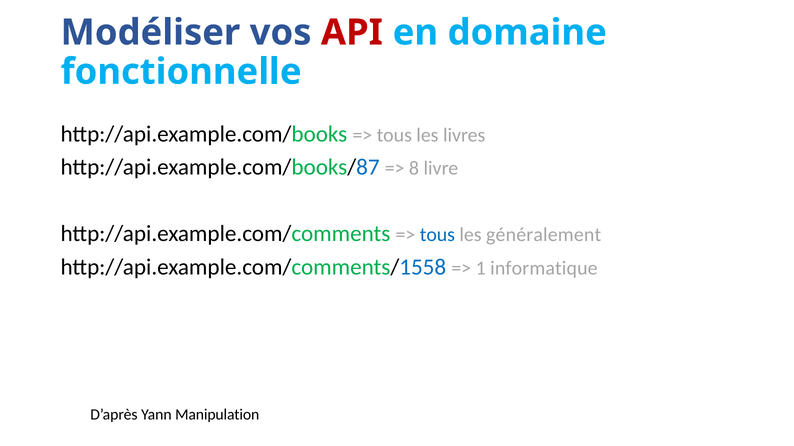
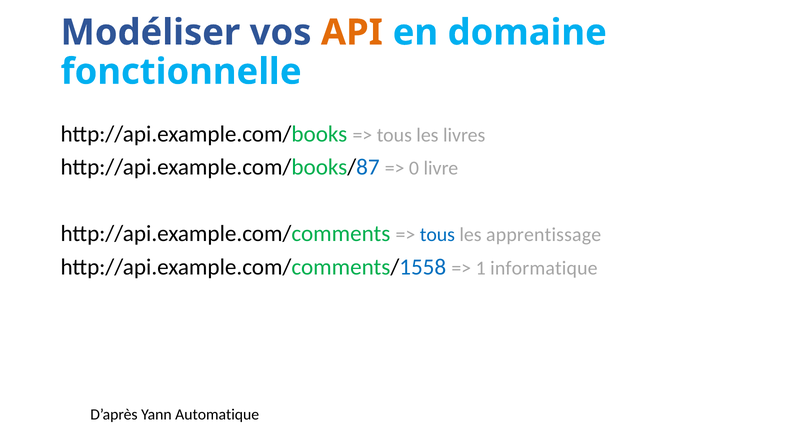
API colour: red -> orange (352, 33)
8: 8 -> 0 (414, 169)
généralement: généralement -> apprentissage (544, 235)
Manipulation: Manipulation -> Automatique (217, 415)
